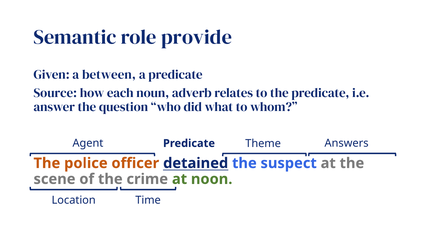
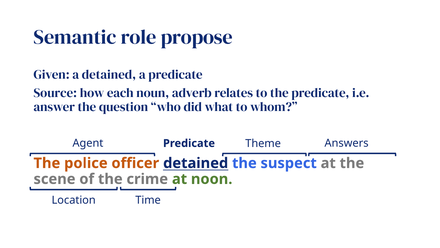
provide: provide -> propose (197, 37)
a between: between -> detained (109, 74)
